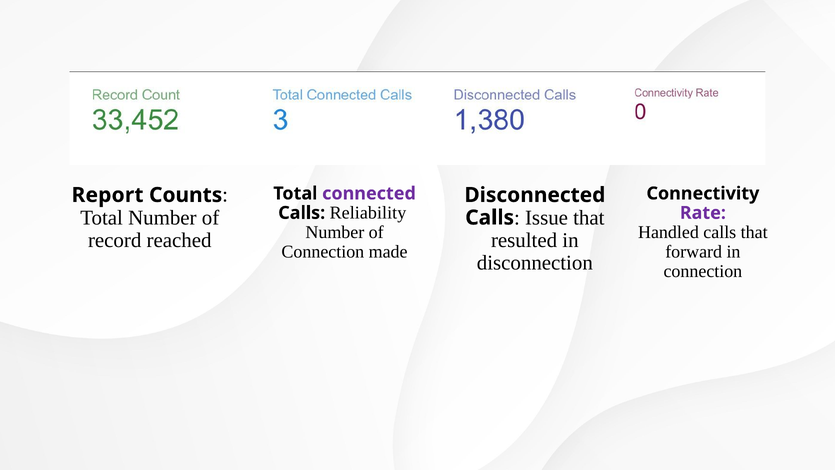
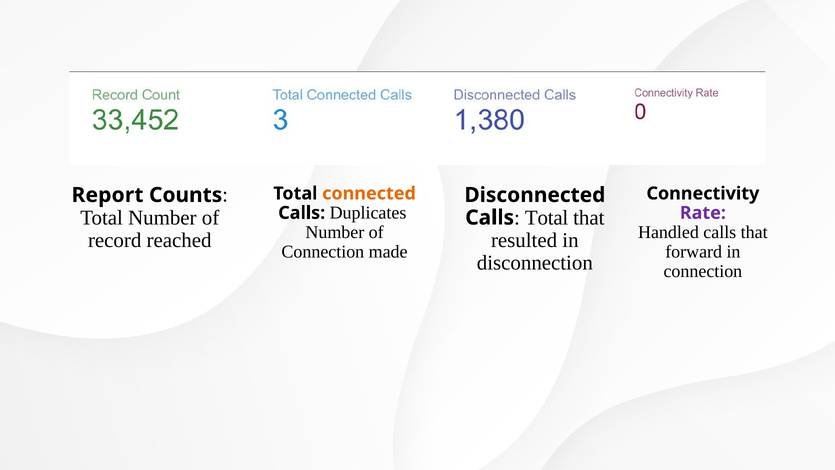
connected colour: purple -> orange (369, 193)
Reliability: Reliability -> Duplicates (368, 213)
Issue: Issue -> Total (547, 218)
